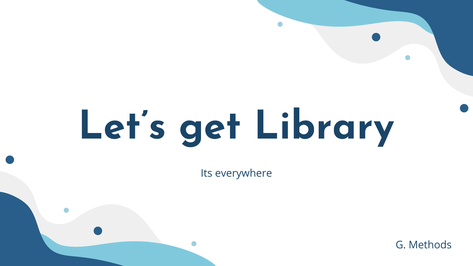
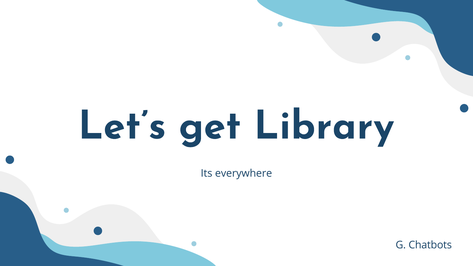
Methods: Methods -> Chatbots (430, 245)
